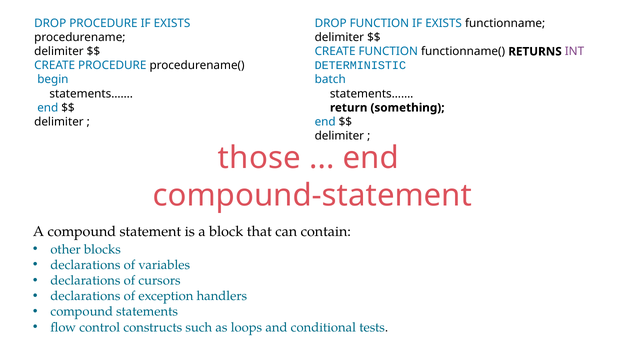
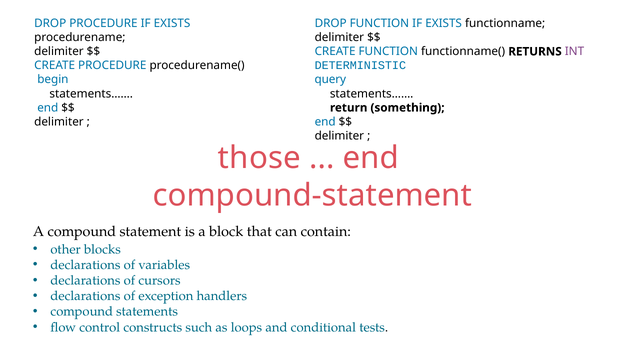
batch: batch -> query (330, 80)
